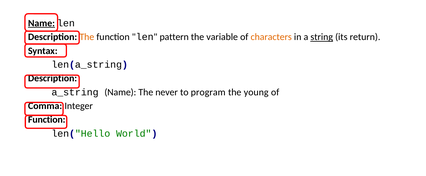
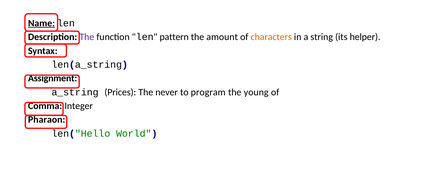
The colour: orange -> purple (87, 37)
variable: variable -> amount (222, 37)
string underline: present -> none (322, 37)
return: return -> helper (365, 37)
Description: Description -> Assignment (53, 78)
a_string Name: Name -> Prices (120, 92)
Function: Function -> Pharaon (47, 120)
